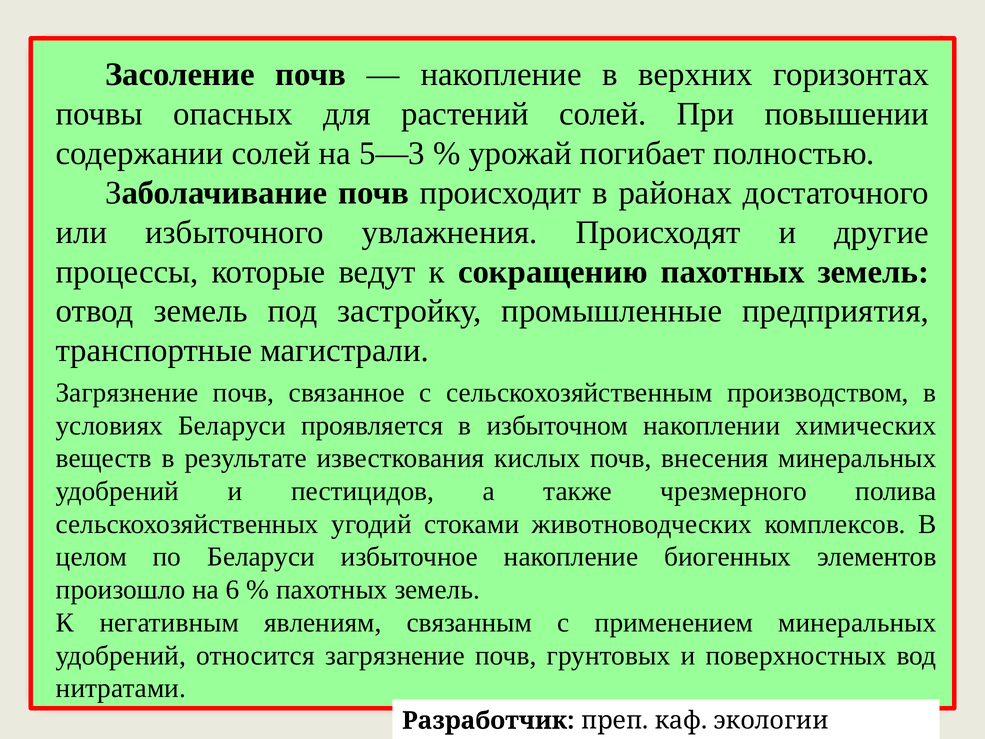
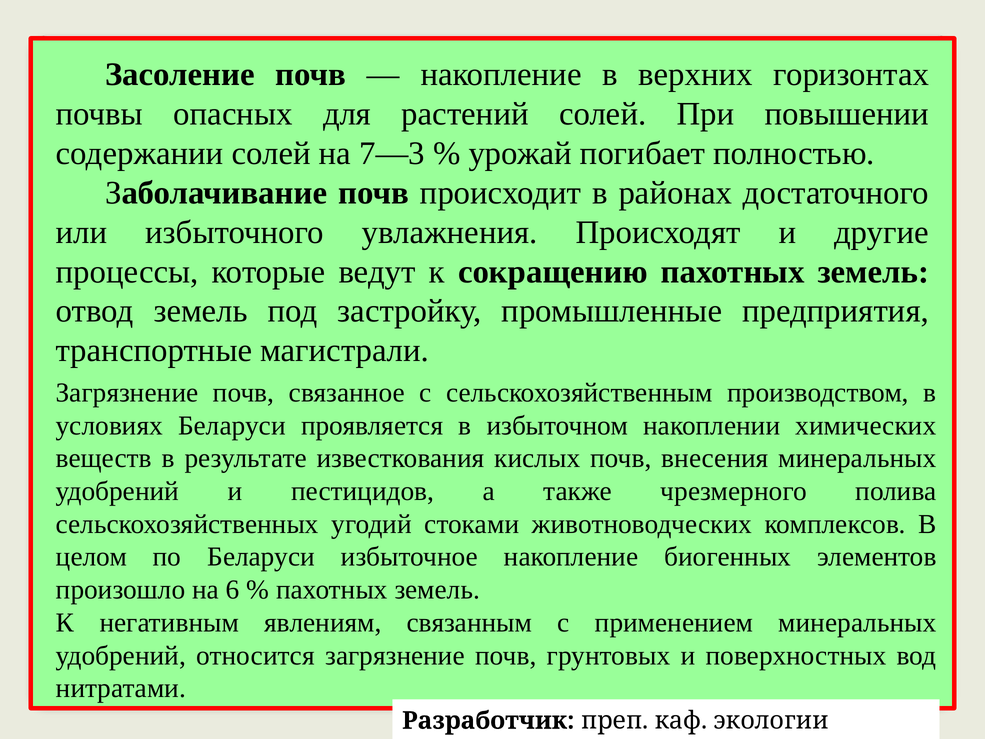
5—3: 5—3 -> 7—3 (392, 153)
